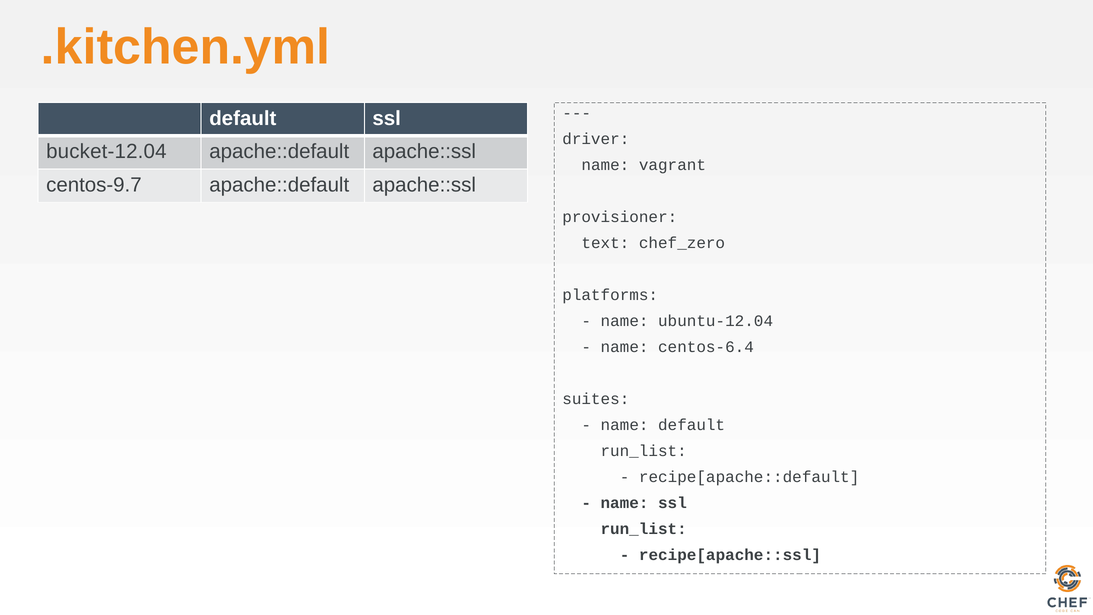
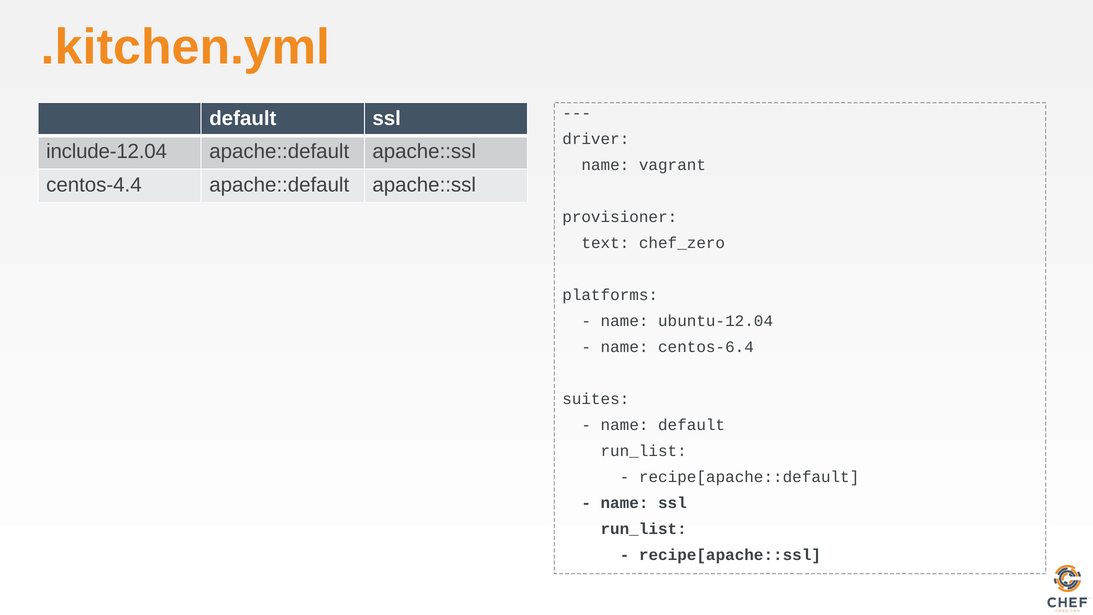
bucket-12.04: bucket-12.04 -> include-12.04 (107, 152)
centos-9.7: centos-9.7 -> centos-4.4 (94, 185)
